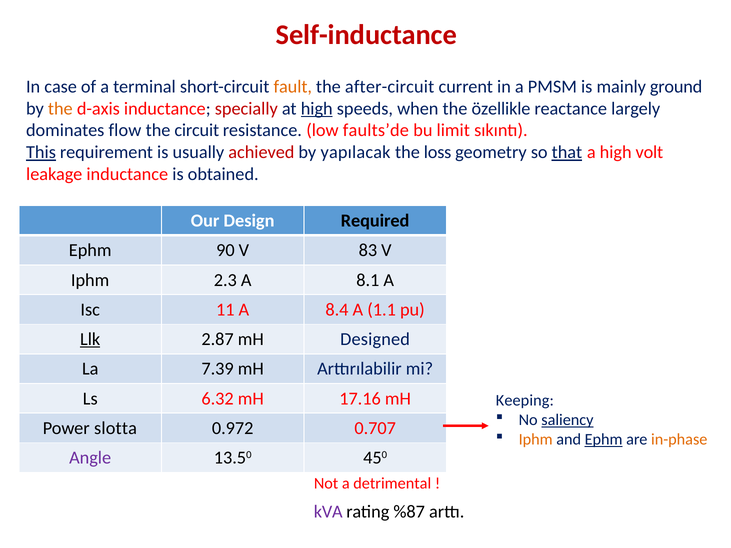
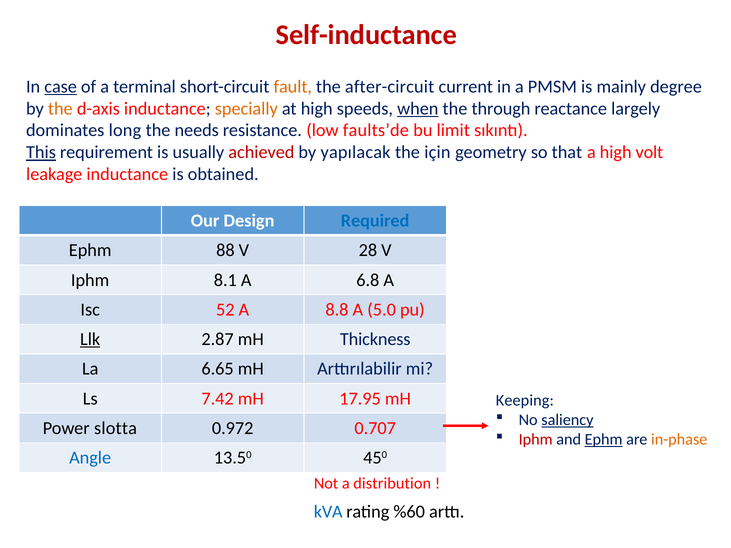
case underline: none -> present (61, 87)
ground: ground -> degree (676, 87)
specially colour: red -> orange (246, 109)
high underline: present -> none (317, 109)
when underline: none -> present (418, 109)
özellikle: özellikle -> through (501, 109)
flow: flow -> long (125, 131)
circuit: circuit -> needs (197, 131)
loss: loss -> için (437, 152)
that underline: present -> none (567, 152)
Required colour: black -> blue (375, 221)
90: 90 -> 88 (225, 251)
83: 83 -> 28 (368, 251)
2.3: 2.3 -> 8.1 (225, 280)
8.1: 8.1 -> 6.8 (368, 280)
11: 11 -> 52 (225, 310)
8.4: 8.4 -> 8.8 (337, 310)
1.1: 1.1 -> 5.0 (382, 310)
Designed: Designed -> Thickness (375, 339)
7.39: 7.39 -> 6.65 (218, 369)
6.32: 6.32 -> 7.42 (218, 399)
17.16: 17.16 -> 17.95 (360, 399)
Iphm colour: orange -> red (536, 440)
Angle colour: purple -> blue (90, 458)
detrimental: detrimental -> distribution (392, 483)
kVA colour: purple -> blue (328, 512)
%87: %87 -> %60 (409, 512)
